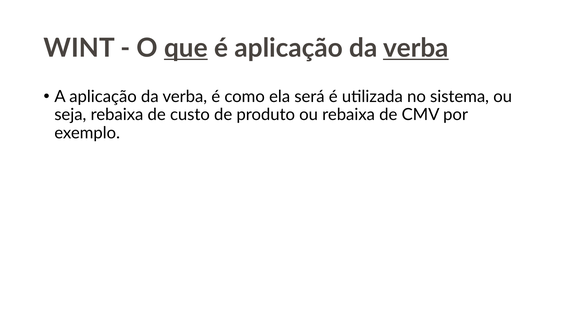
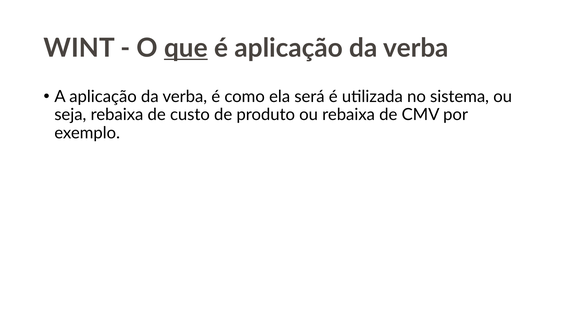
verba underline: present -> none (416, 48)
